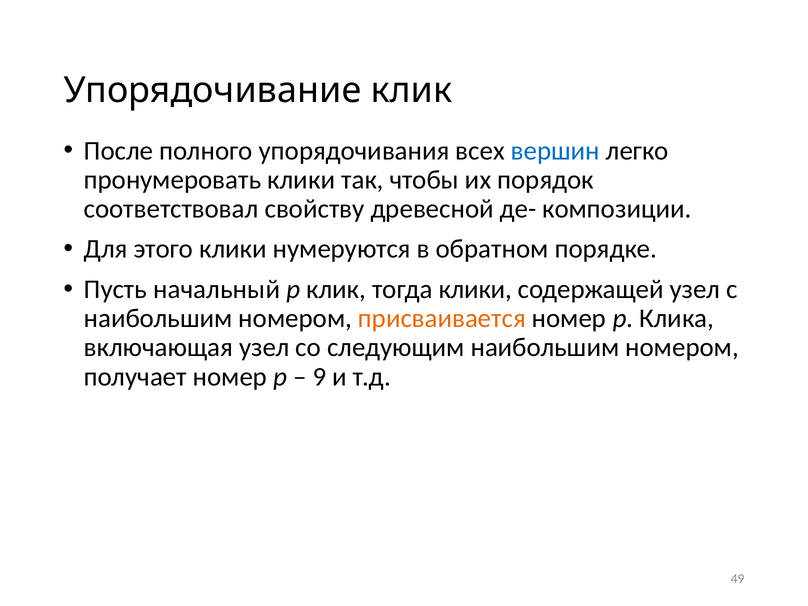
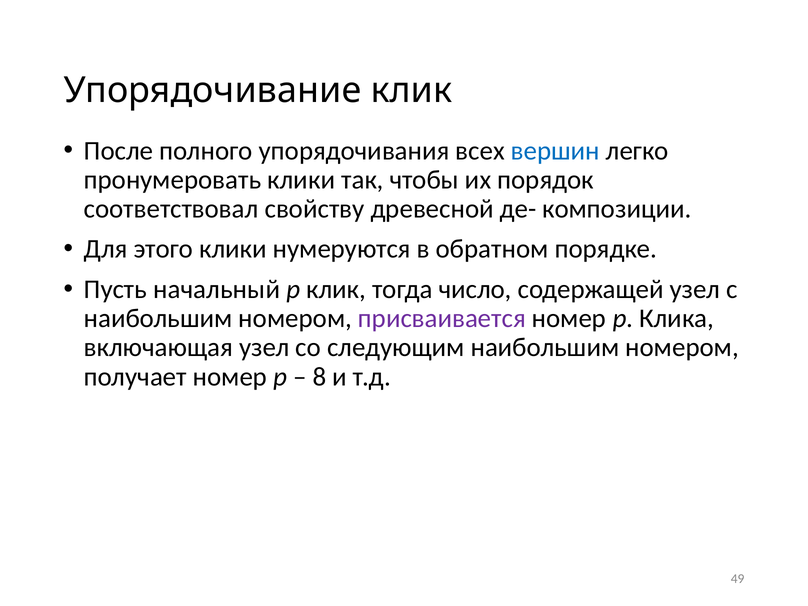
тогда клики: клики -> число (475, 289)
присваивается colour: orange -> purple (442, 318)
9: 9 -> 8 (319, 377)
